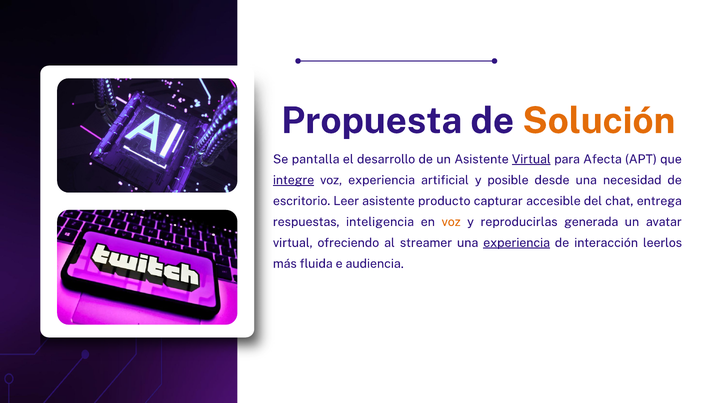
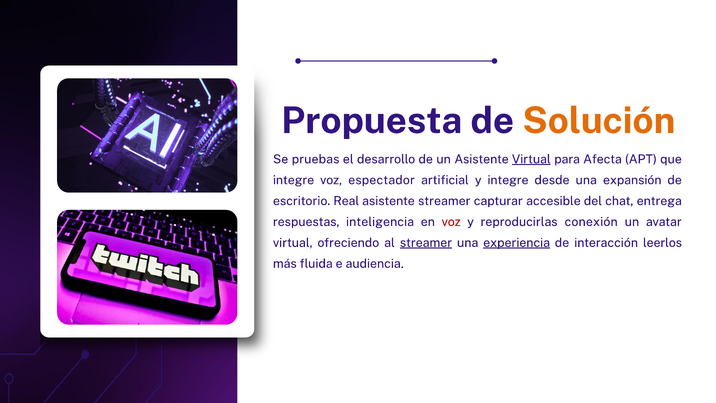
pantalla: pantalla -> pruebas (316, 159)
integre underline: present -> none (294, 180)
voz experiencia: experiencia -> espectador (381, 180)
y posible: posible -> integre (508, 180)
necesidad: necesidad -> expansión (632, 180)
Leer: Leer -> Real (346, 201)
asistente producto: producto -> streamer (444, 201)
voz colour: orange -> red (451, 222)
generada: generada -> conexión (591, 222)
streamer underline: none -> present (426, 243)
